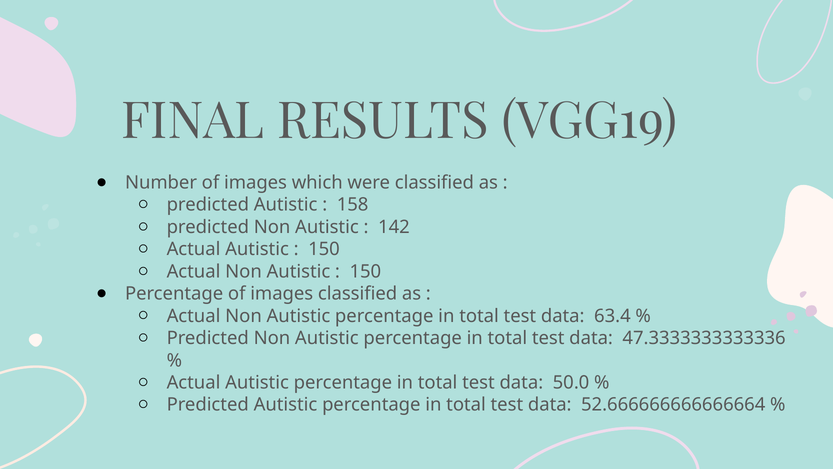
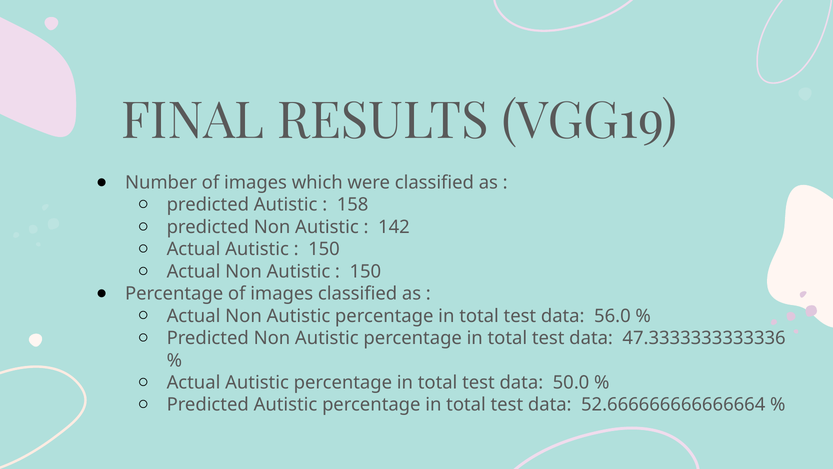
63.4: 63.4 -> 56.0 (612, 316)
